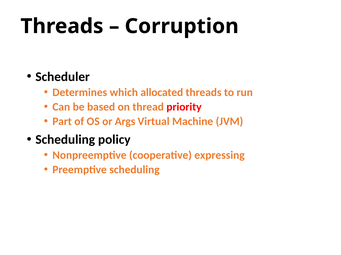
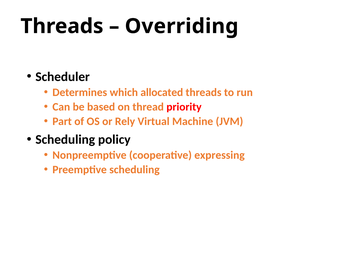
Corruption: Corruption -> Overriding (182, 26)
Args: Args -> Rely (125, 122)
